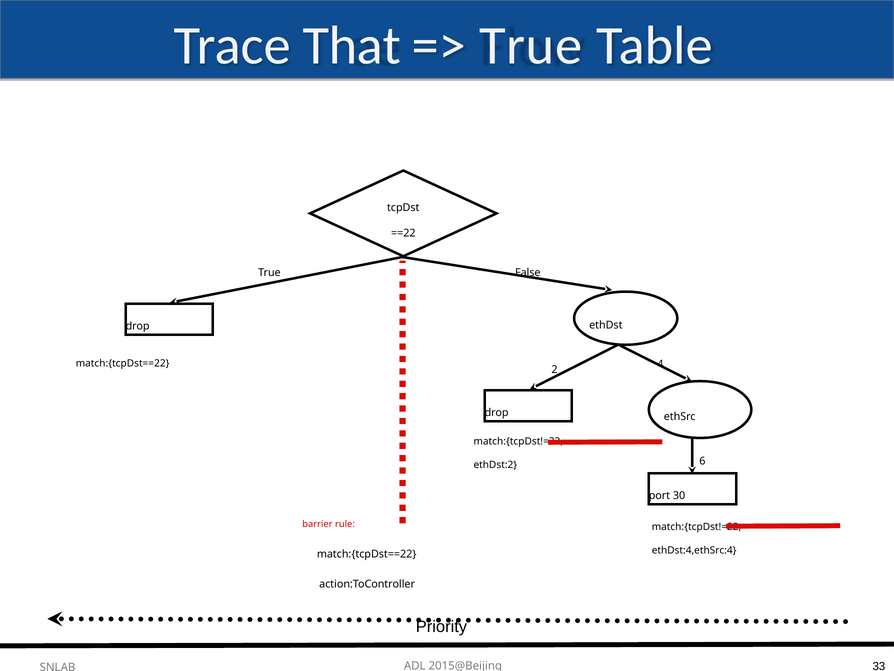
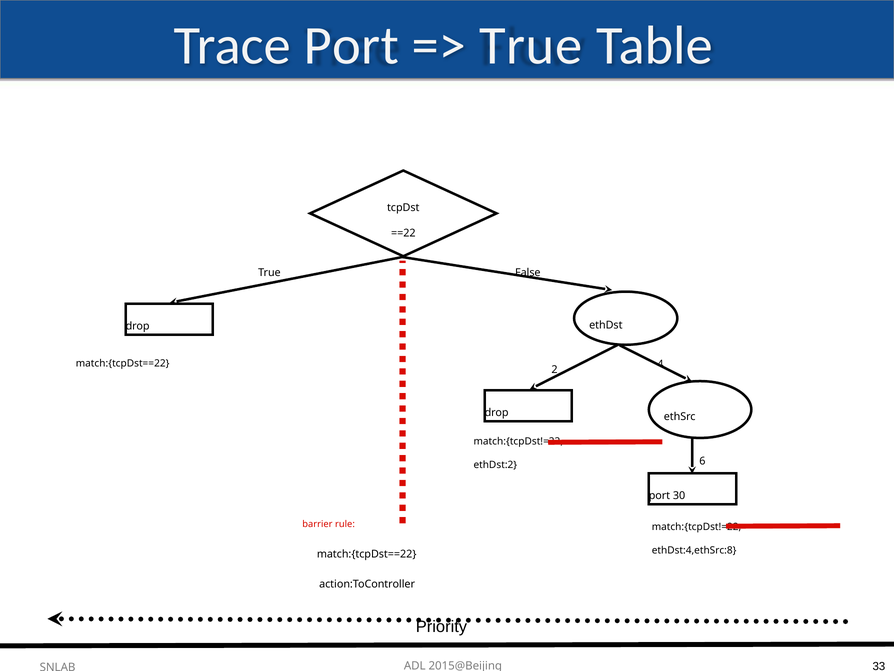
Trace That: That -> Port (351, 46)
ethDst:4,ethSrc:4: ethDst:4,ethSrc:4 -> ethDst:4,ethSrc:8 (694, 550)
